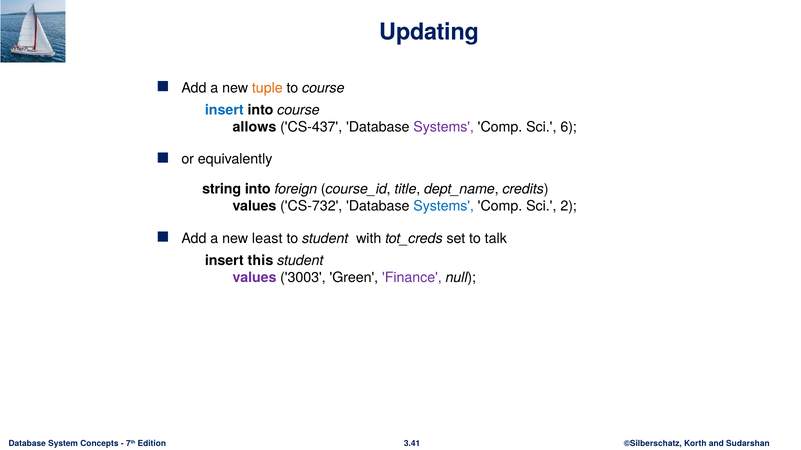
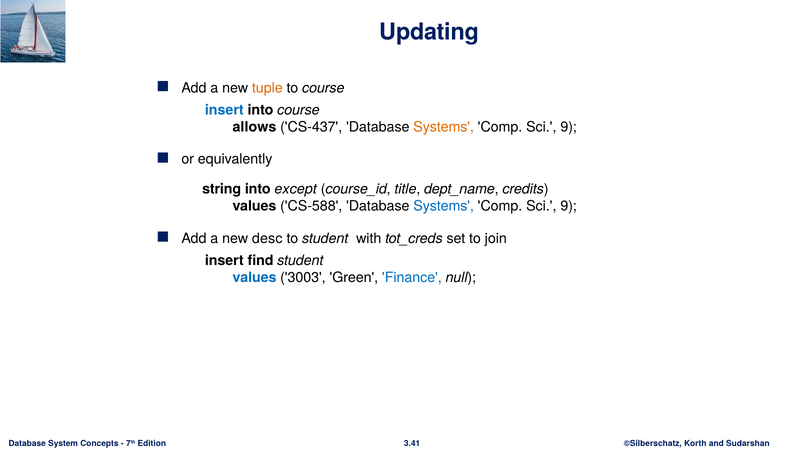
Systems colour: purple -> orange (444, 127)
6: 6 -> 9 (569, 127)
foreign: foreign -> except (296, 189)
CS-732: CS-732 -> CS-588 (311, 206)
2: 2 -> 9 (569, 206)
least: least -> desc (267, 239)
talk: talk -> join (496, 239)
this: this -> find (261, 261)
values colour: purple -> blue (254, 278)
Finance colour: purple -> blue (412, 278)
